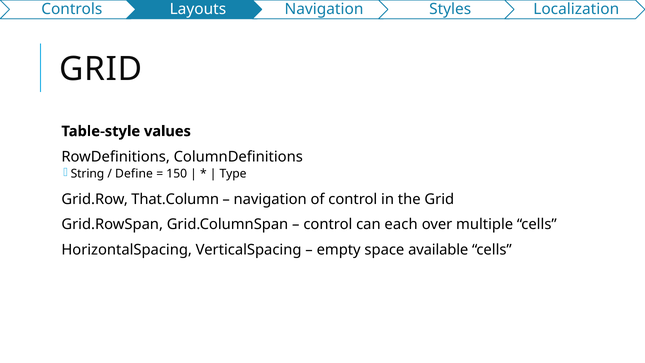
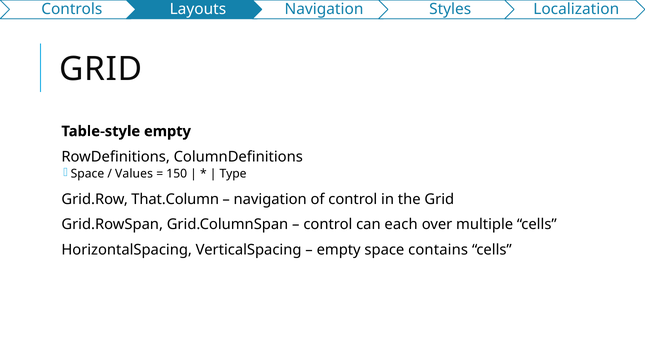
Table-style values: values -> empty (167, 131)
String: String -> Space (87, 174)
Define: Define -> Values (134, 174)
available: available -> contains (438, 250)
